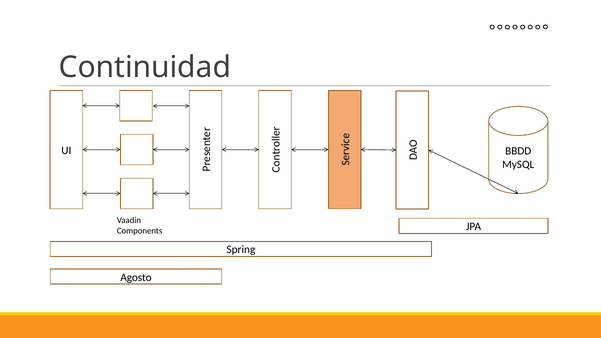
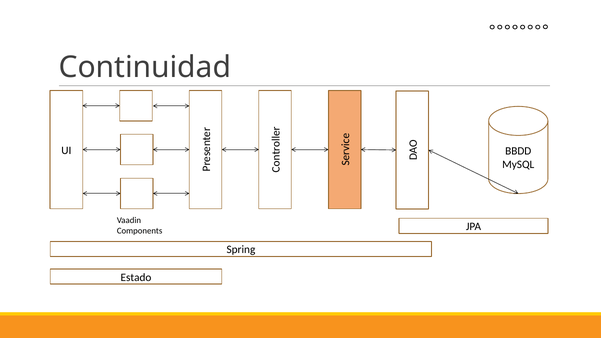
Agosto: Agosto -> Estado (136, 277)
